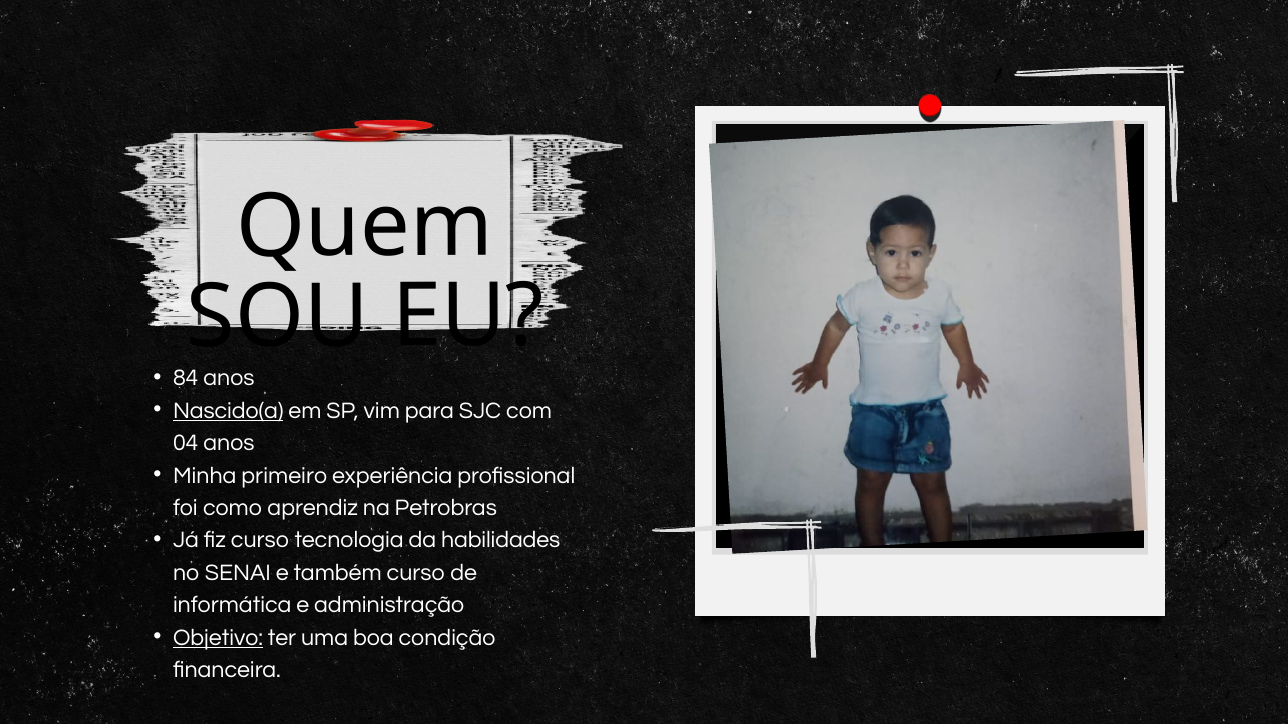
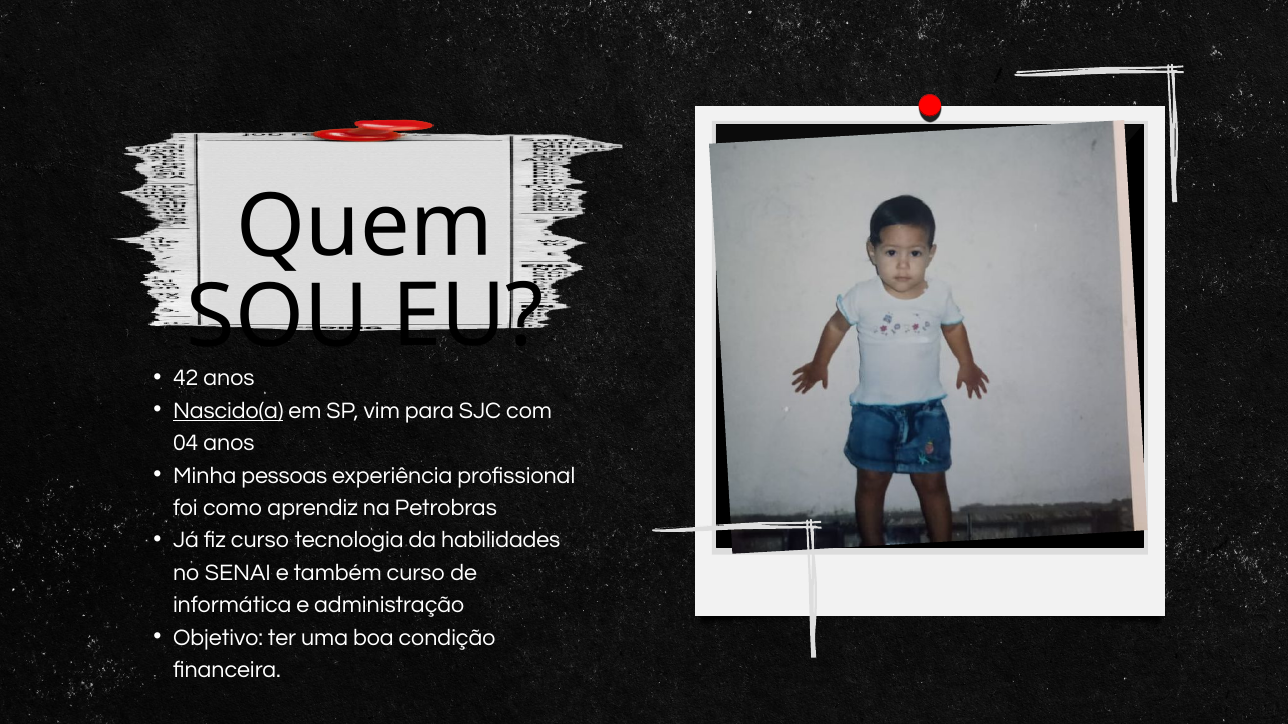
84: 84 -> 42 (186, 378)
primeiro: primeiro -> pessoas (284, 476)
Objetivo underline: present -> none (218, 638)
